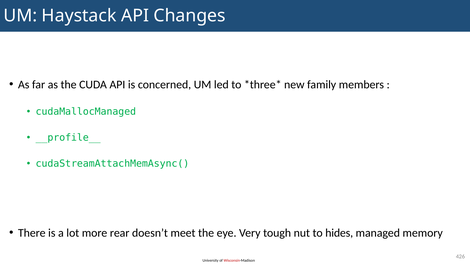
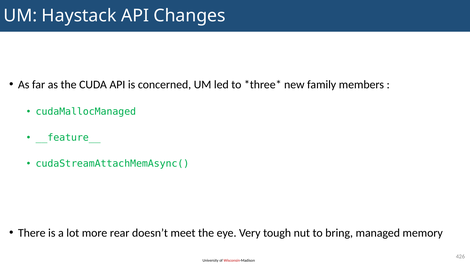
__profile__: __profile__ -> __feature__ (68, 138)
hides: hides -> bring (339, 233)
